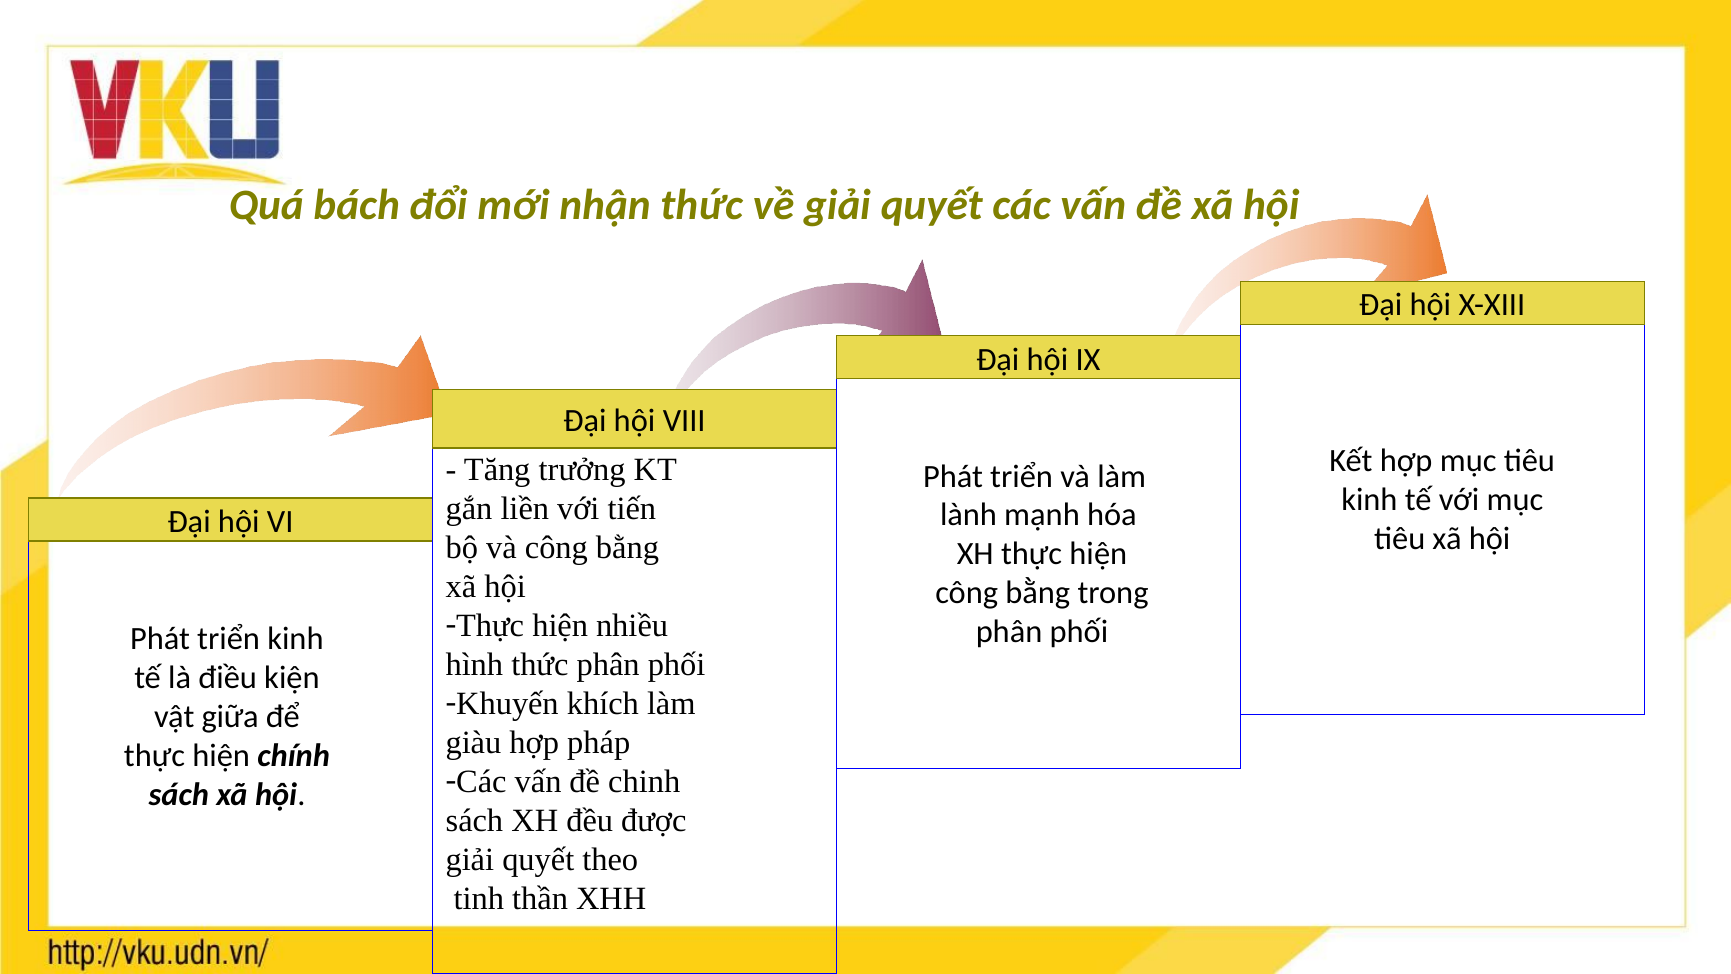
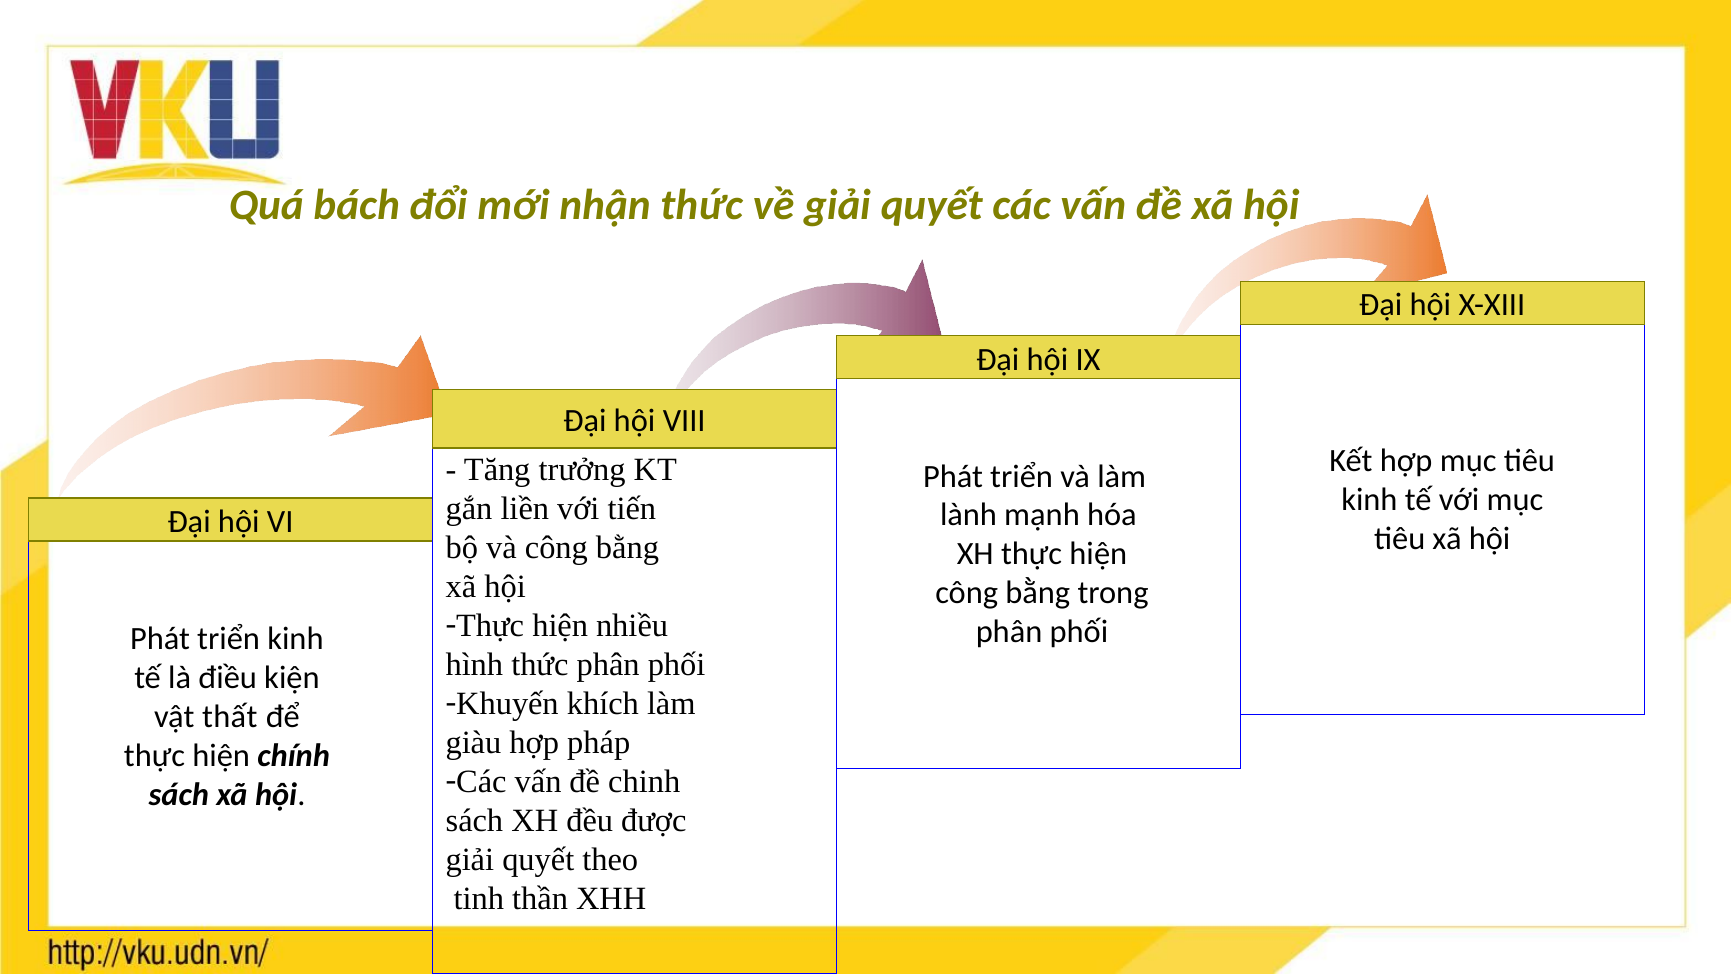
giữa: giữa -> thất (230, 716)
